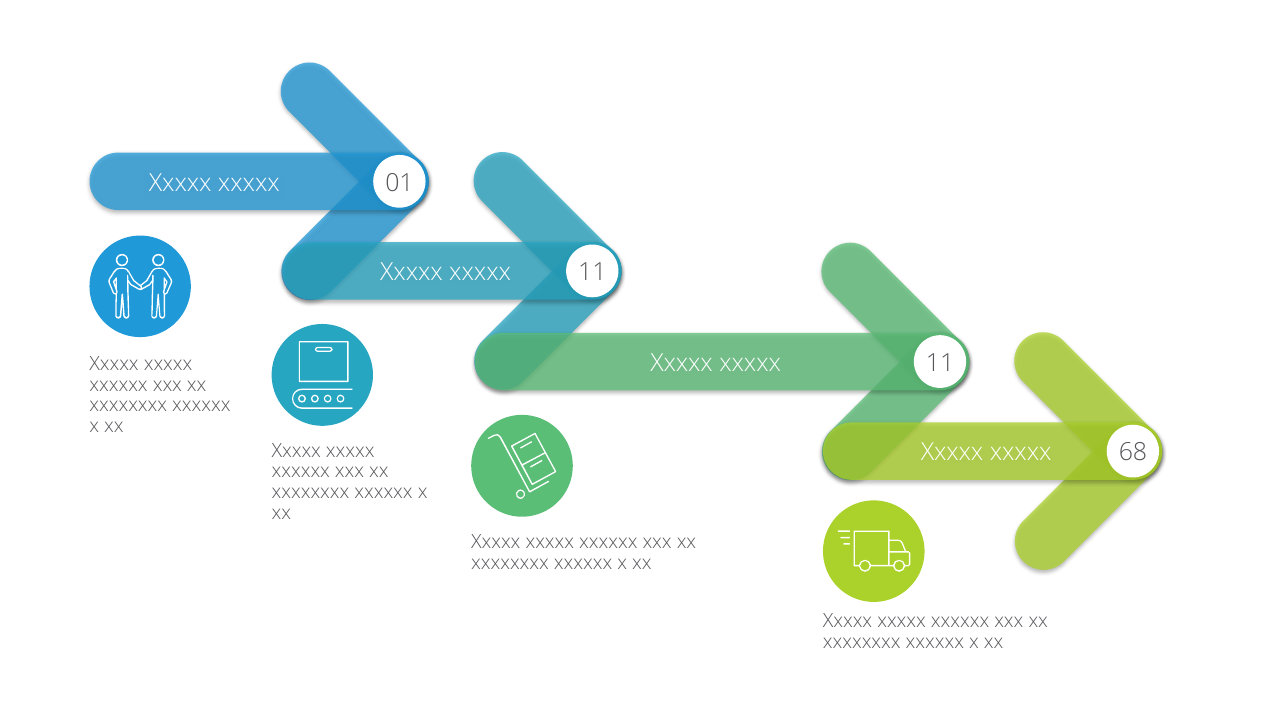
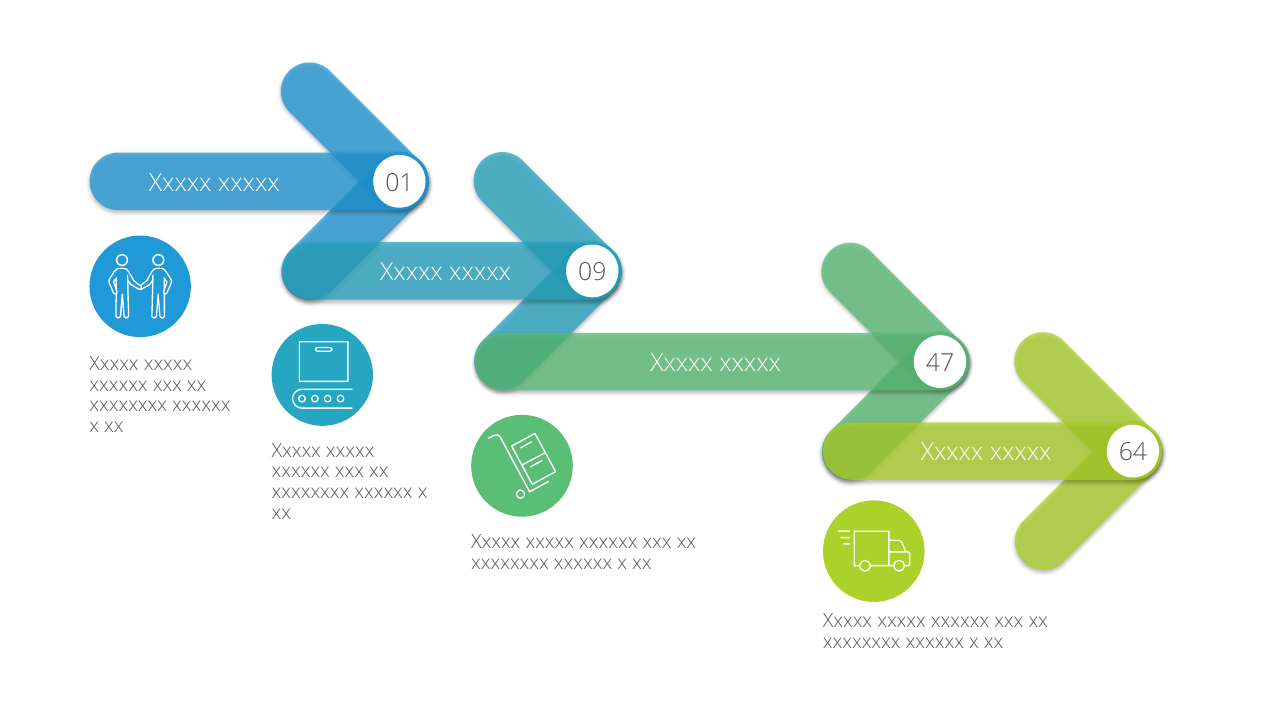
11: 11 -> 09 (592, 273)
11: 11 -> 47 (940, 363)
68: 68 -> 64 (1133, 453)
